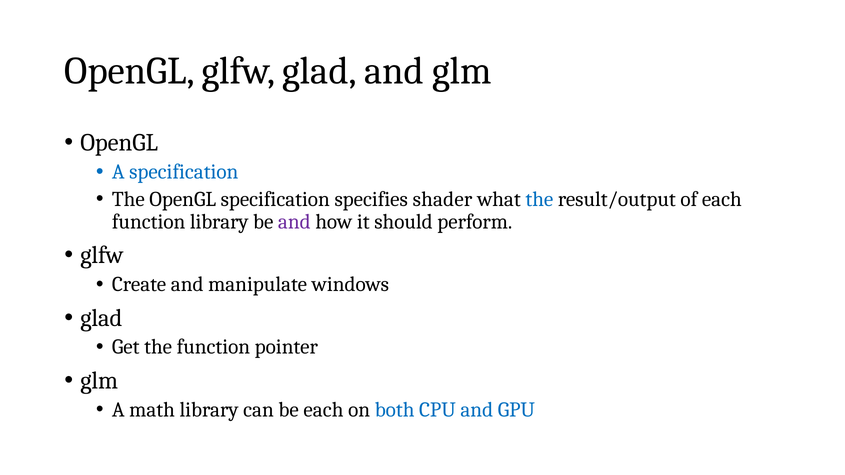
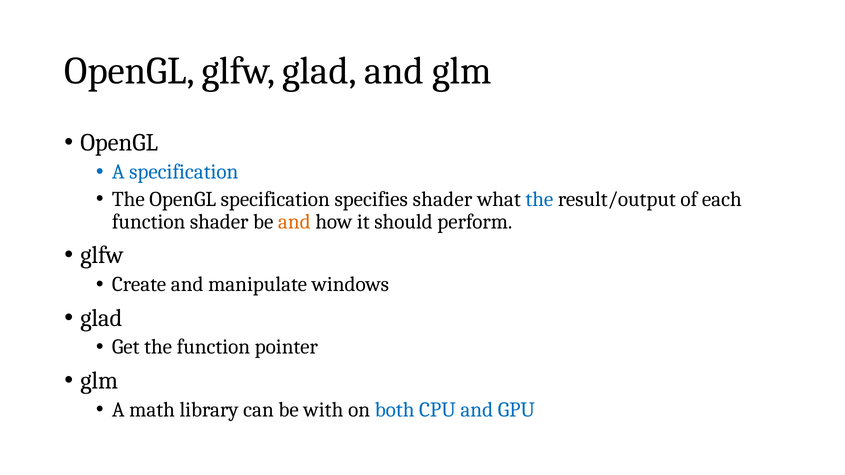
function library: library -> shader (219, 222)
and colour: purple -> orange (294, 222)
be each: each -> with (323, 410)
